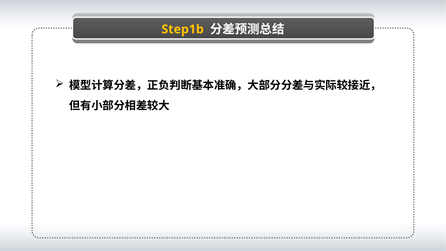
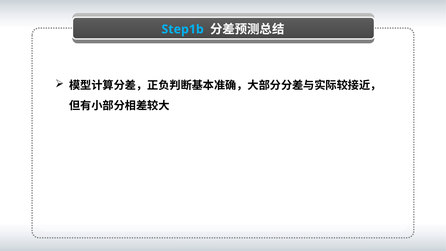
Step1b colour: yellow -> light blue (183, 29)
